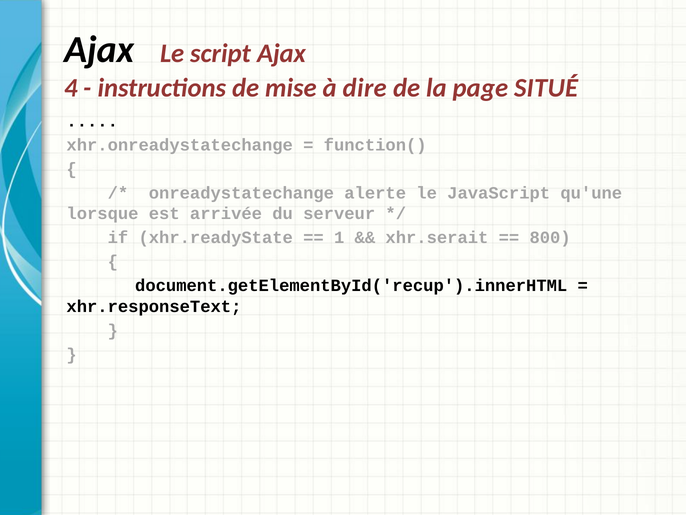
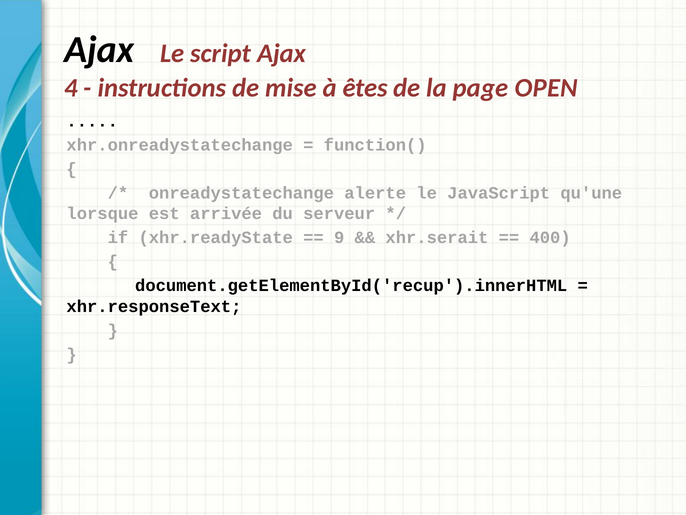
dire: dire -> êtes (365, 88)
SITUÉ: SITUÉ -> OPEN (546, 88)
1: 1 -> 9 (339, 238)
800: 800 -> 400 (550, 238)
